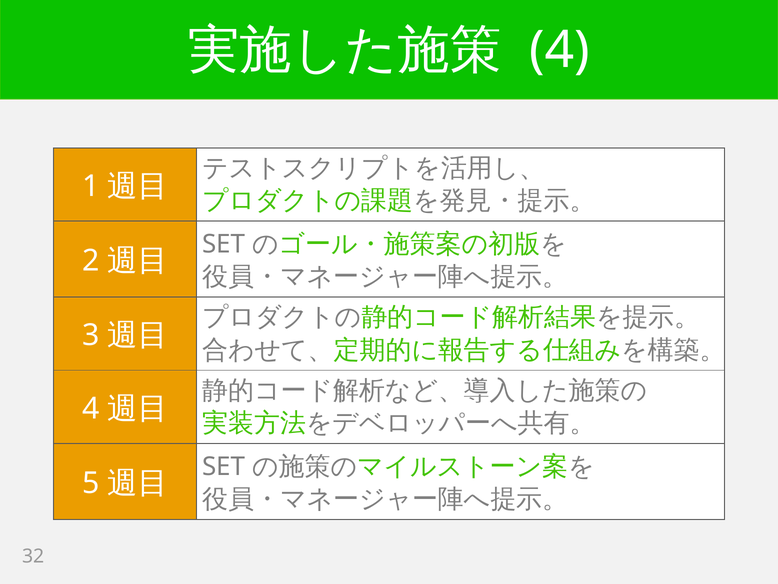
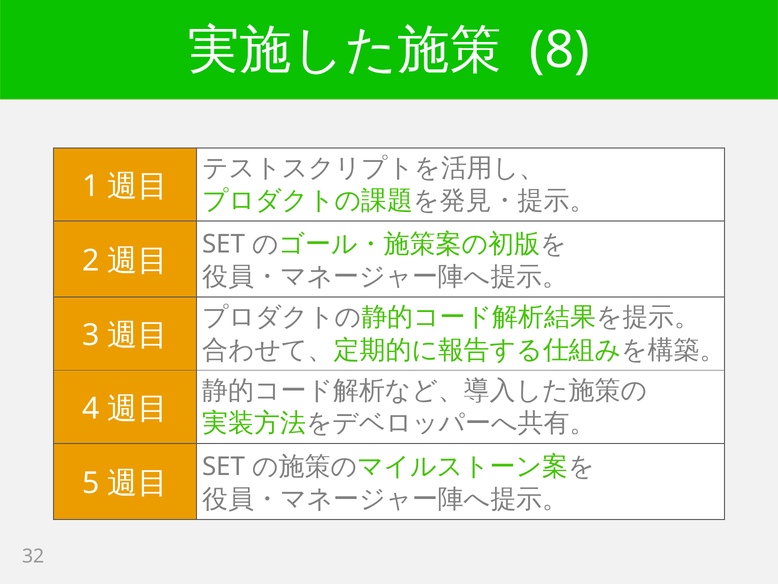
4: 4 -> 8 (560, 50)
